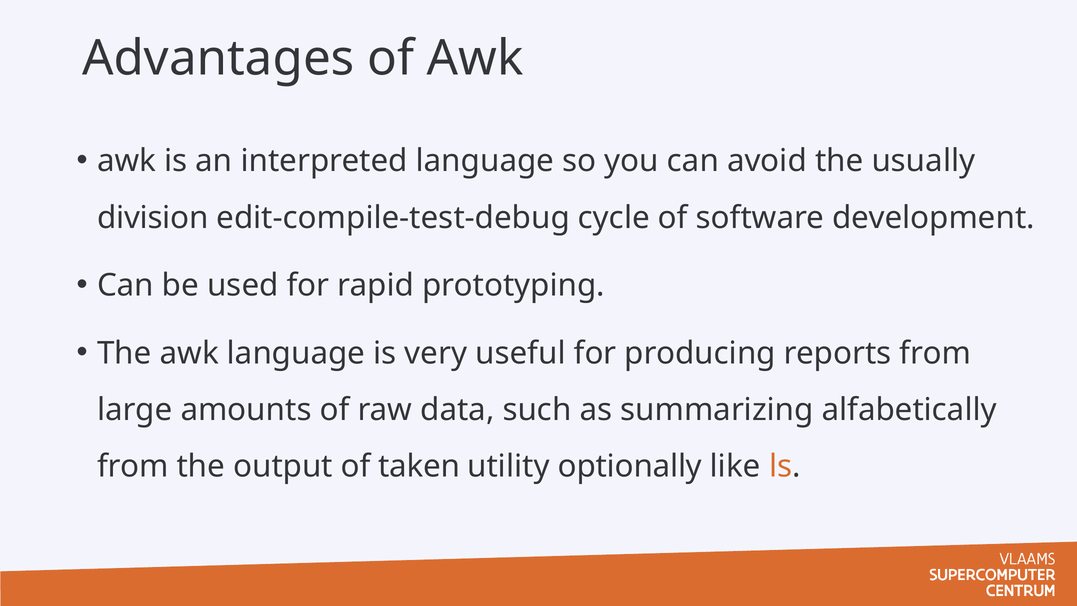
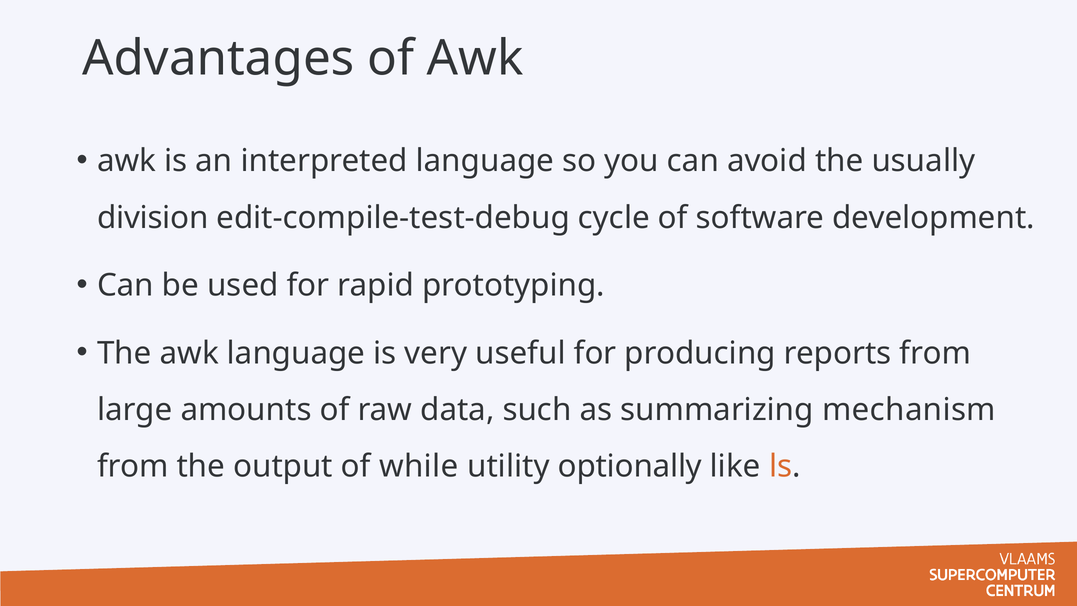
alfabetically: alfabetically -> mechanism (909, 410)
taken: taken -> while (419, 466)
